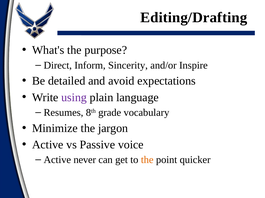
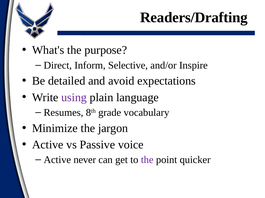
Editing/Drafting: Editing/Drafting -> Readers/Drafting (194, 18)
Sincerity: Sincerity -> Selective (128, 65)
the colour: orange -> purple (147, 160)
